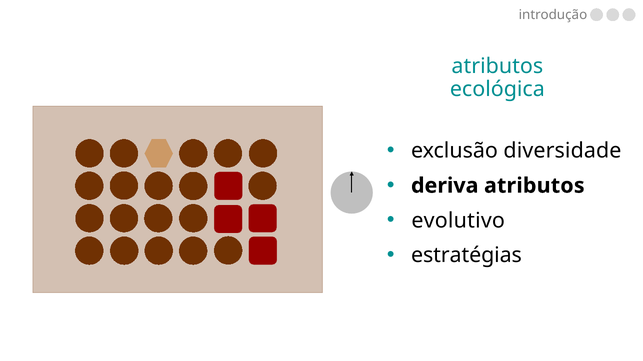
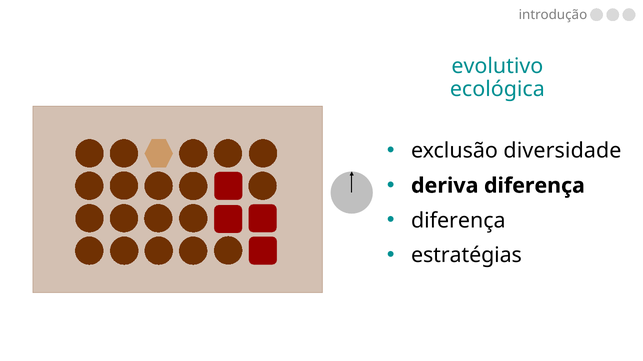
atributos: atributos -> evolutivo (497, 66)
deriva atributos: atributos -> diferença (534, 186)
evolutivo: evolutivo -> diferença (458, 221)
